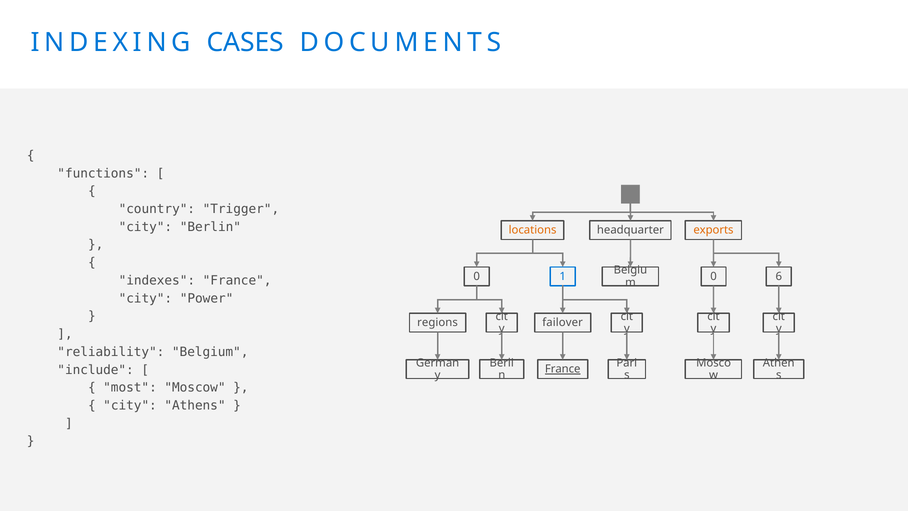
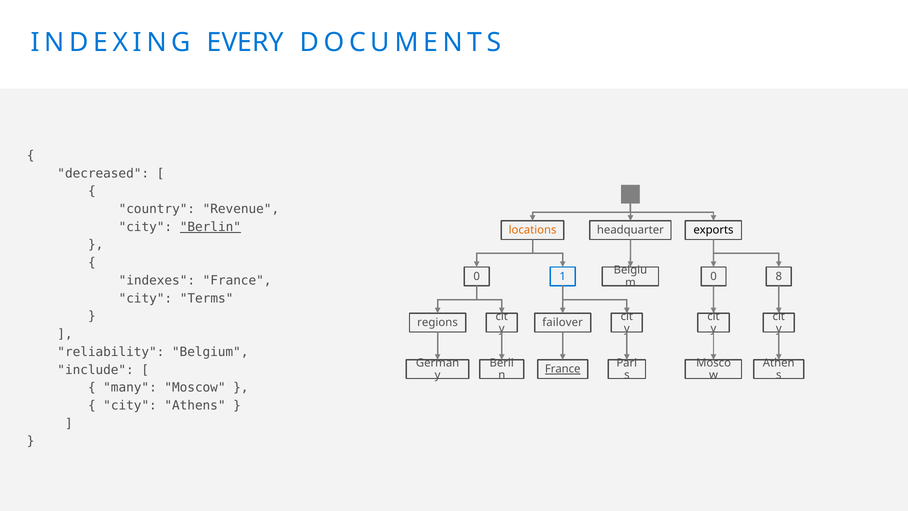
CASES: CASES -> EVERY (245, 43)
functions: functions -> decreased (103, 173)
Trigger: Trigger -> Revenue (241, 209)
Berlin underline: none -> present (210, 227)
exports colour: orange -> black (713, 230)
6: 6 -> 8 (779, 276)
Power: Power -> Terms (207, 298)
most: most -> many (130, 387)
